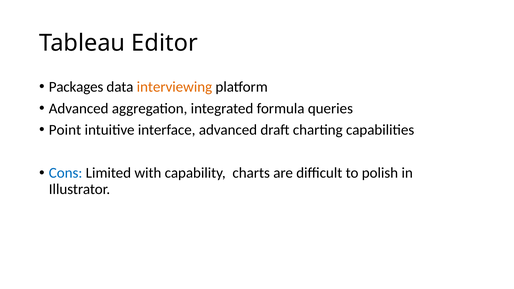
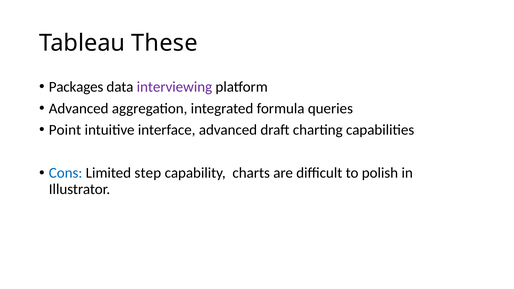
Editor: Editor -> These (165, 43)
interviewing colour: orange -> purple (174, 87)
with: with -> step (148, 173)
